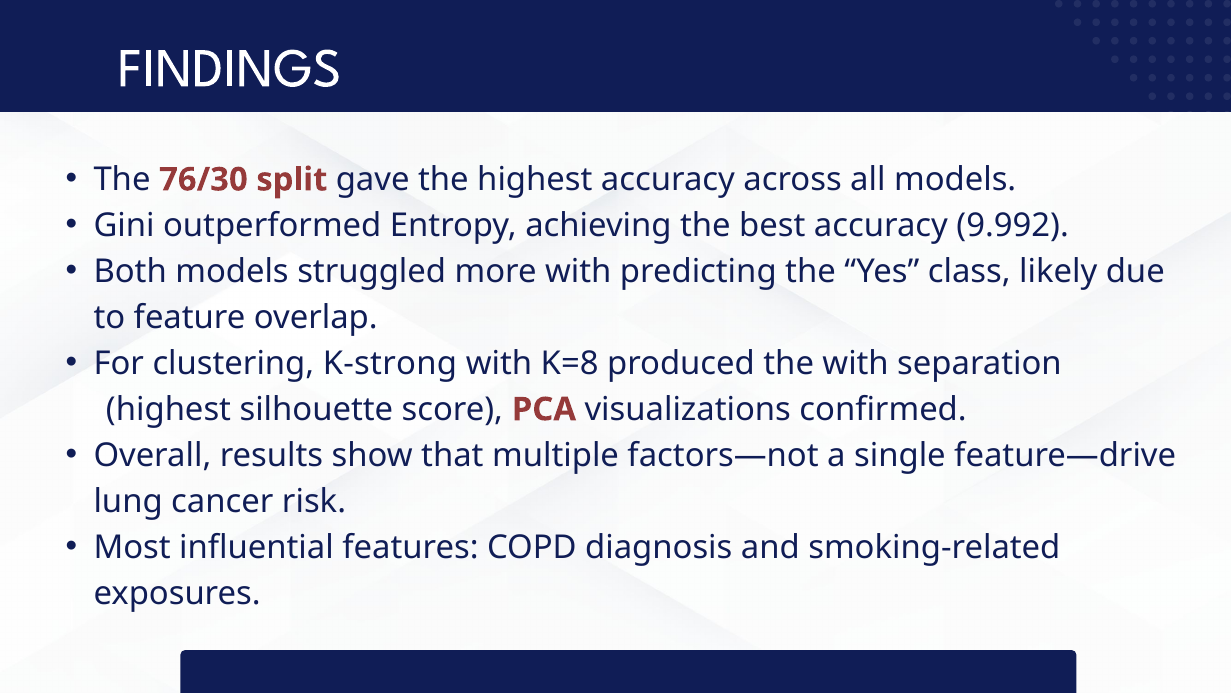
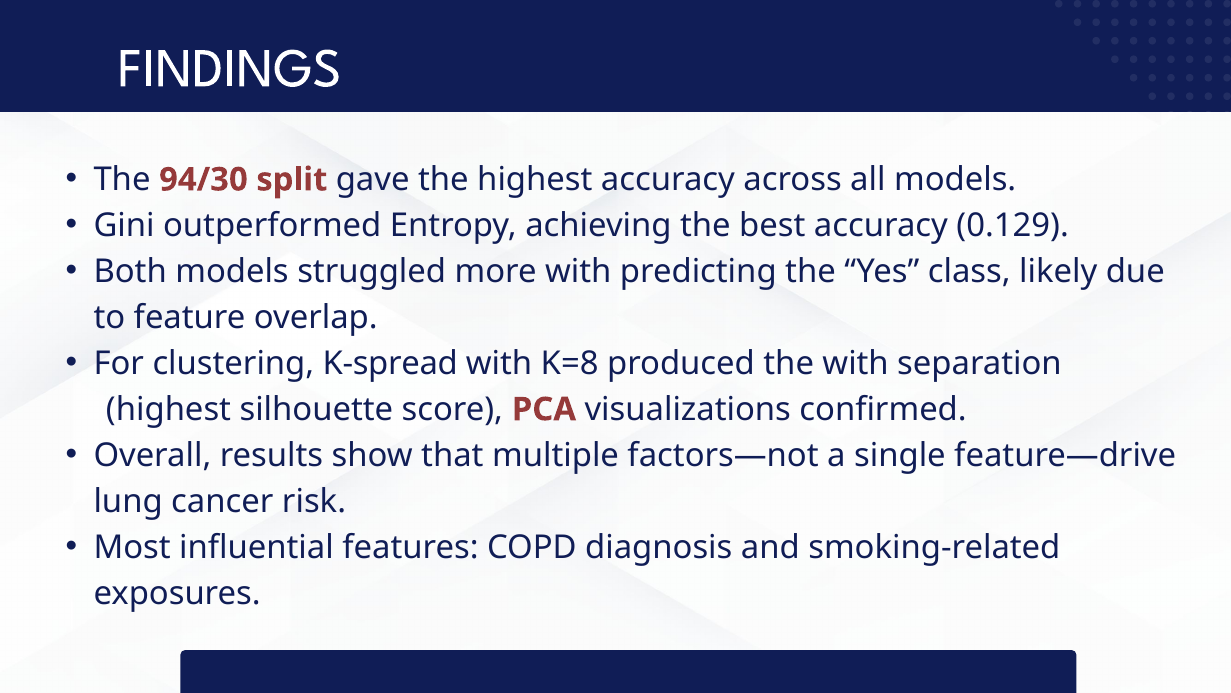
76/30: 76/30 -> 94/30 (203, 179)
9.992: 9.992 -> 0.129 (1013, 225)
K-strong: K-strong -> K-spread (390, 363)
